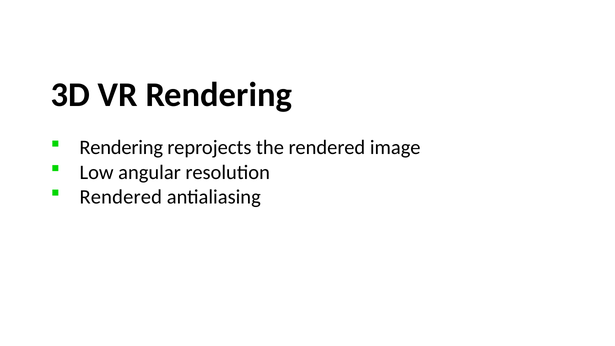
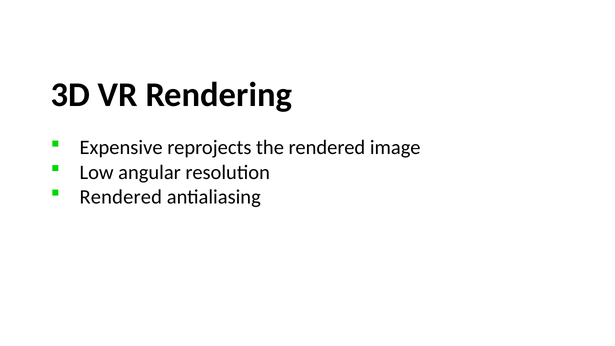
Rendering: Rendering -> Expensive (121, 148)
